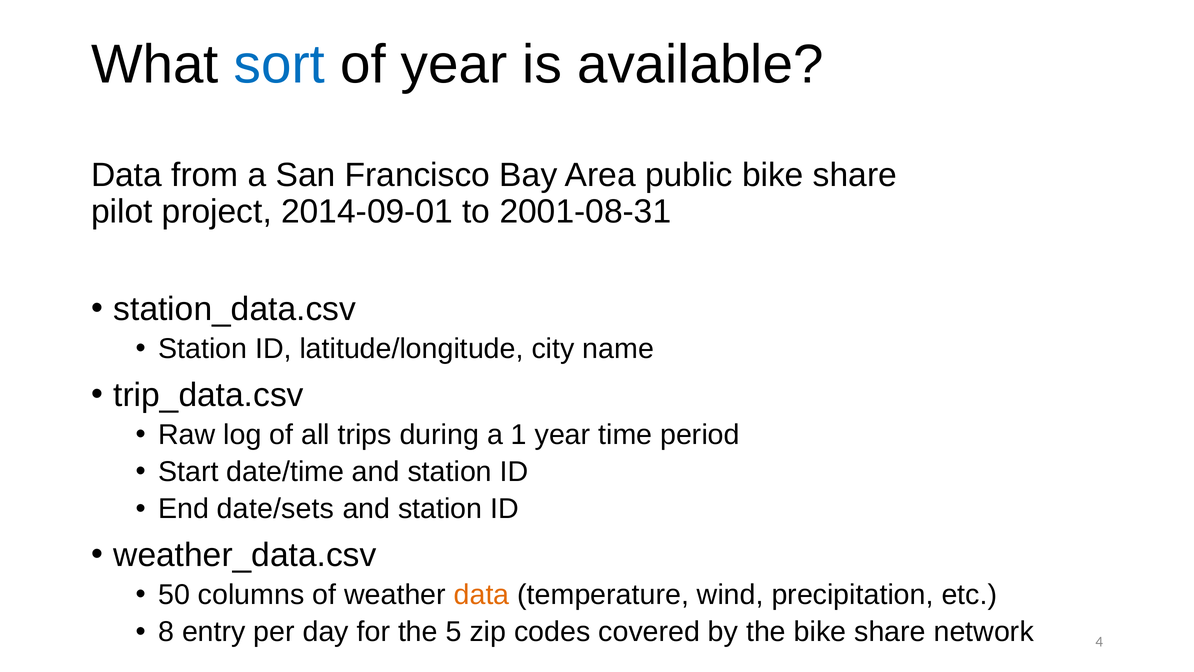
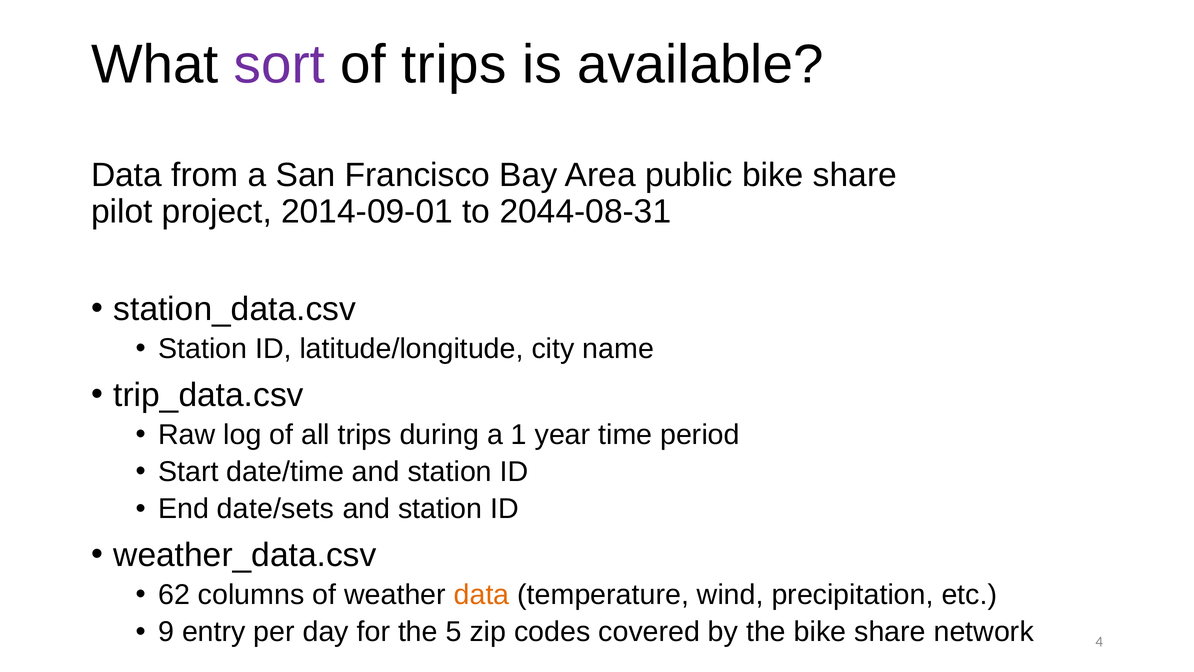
sort colour: blue -> purple (279, 65)
of year: year -> trips (454, 65)
2001-08-31: 2001-08-31 -> 2044-08-31 (585, 211)
50: 50 -> 62 (174, 595)
8: 8 -> 9 (166, 632)
